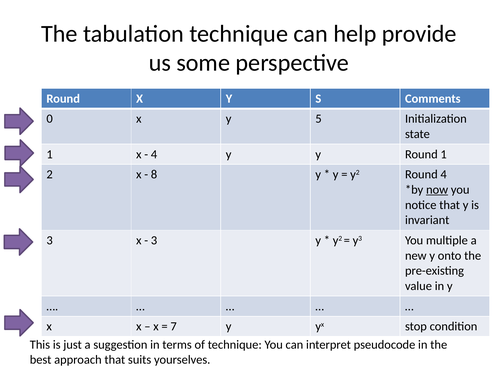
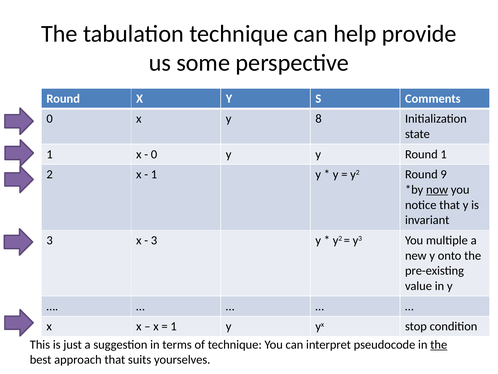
5: 5 -> 8 (319, 119)
4: 4 -> 0 (154, 154)
8: 8 -> 1 (154, 174)
Round 4: 4 -> 9 (444, 174)
7: 7 -> 1 (174, 326)
the underline: none -> present (439, 344)
